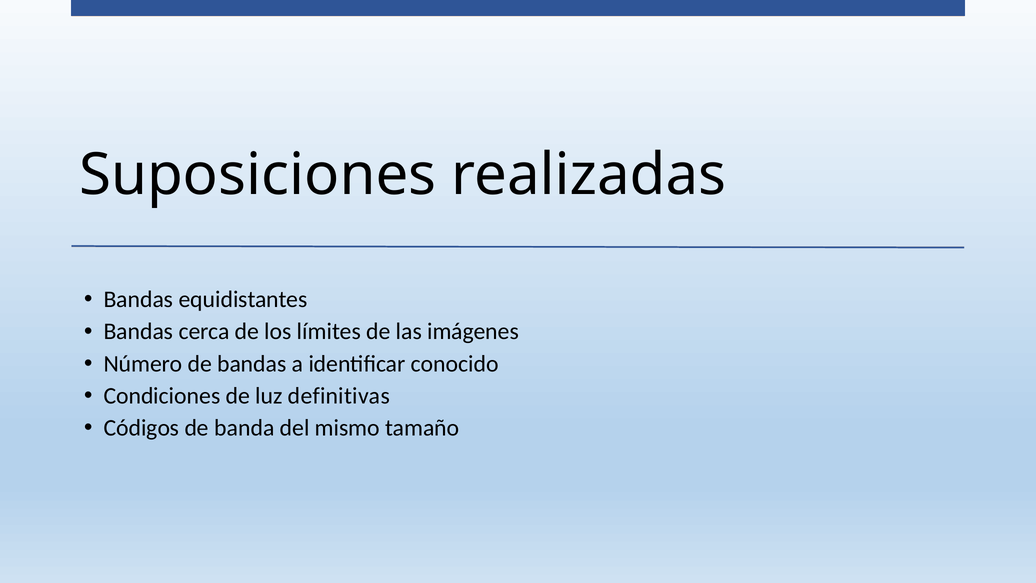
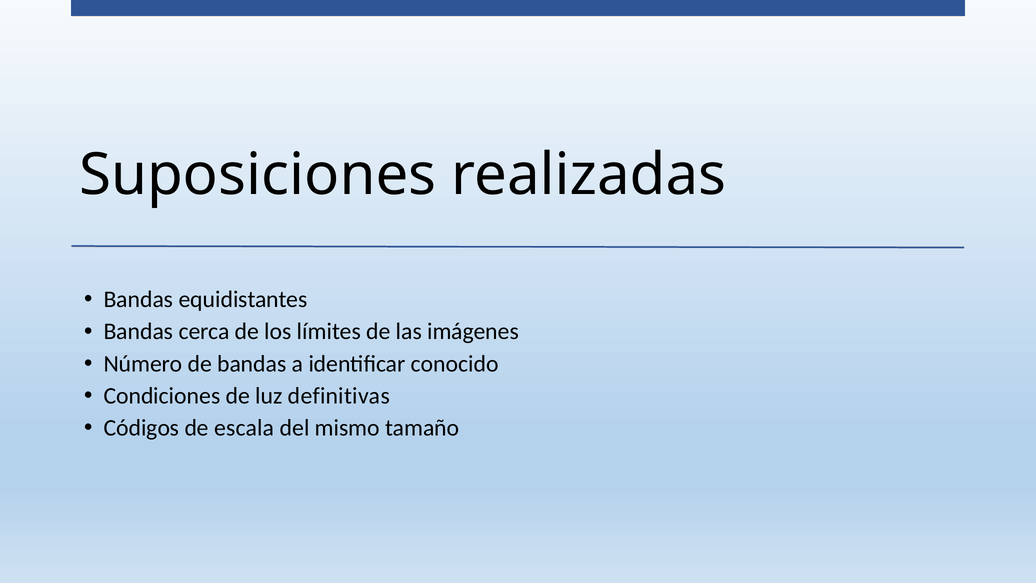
banda: banda -> escala (244, 428)
